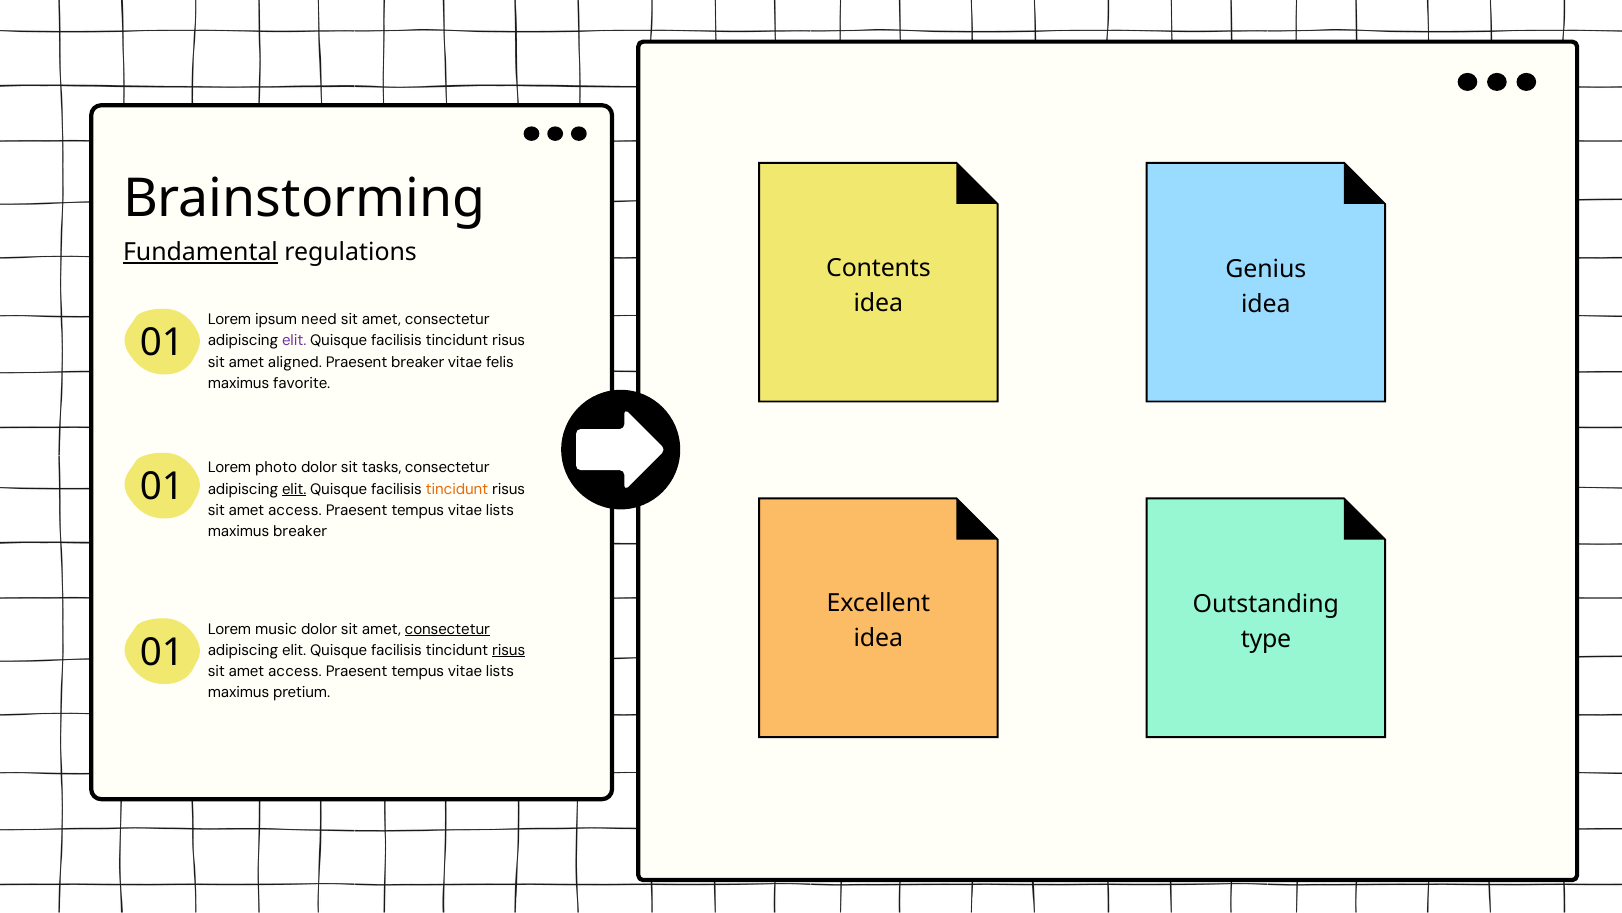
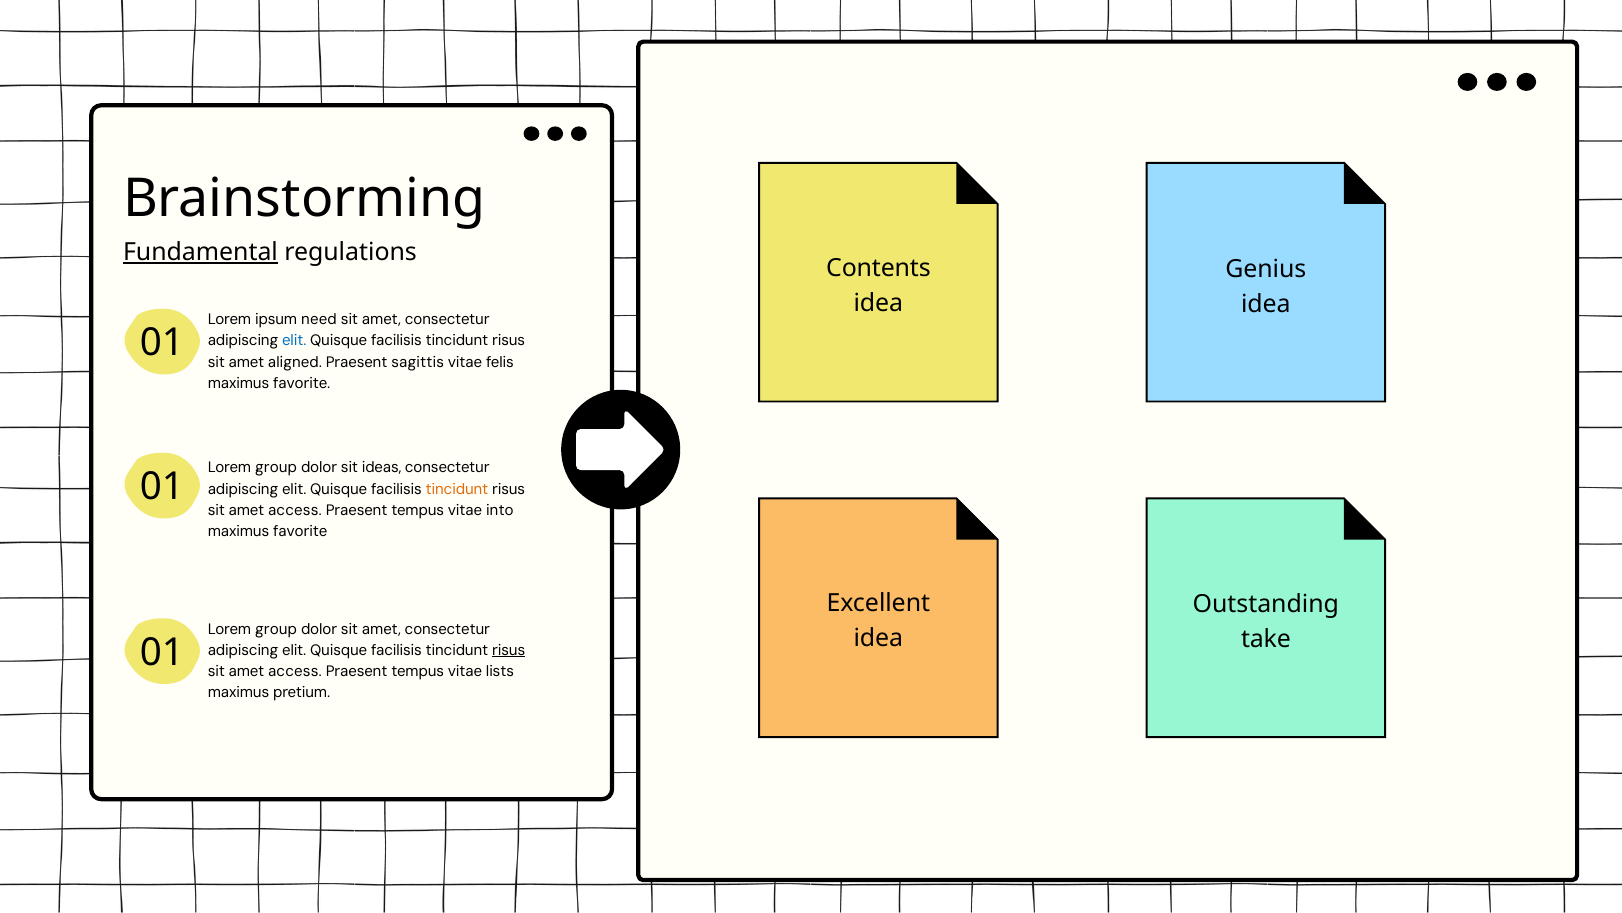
elit colour: purple -> blue (294, 341)
Praesent breaker: breaker -> sagittis (418, 362)
photo: photo -> group (276, 468)
tasks: tasks -> ideas (382, 468)
elit underline: present -> none (294, 489)
lists: lists -> into (500, 510)
breaker: breaker -> favorite (300, 531)
music: music -> group (276, 629)
consectetur underline: present -> none (447, 629)
type: type -> take (1266, 638)
